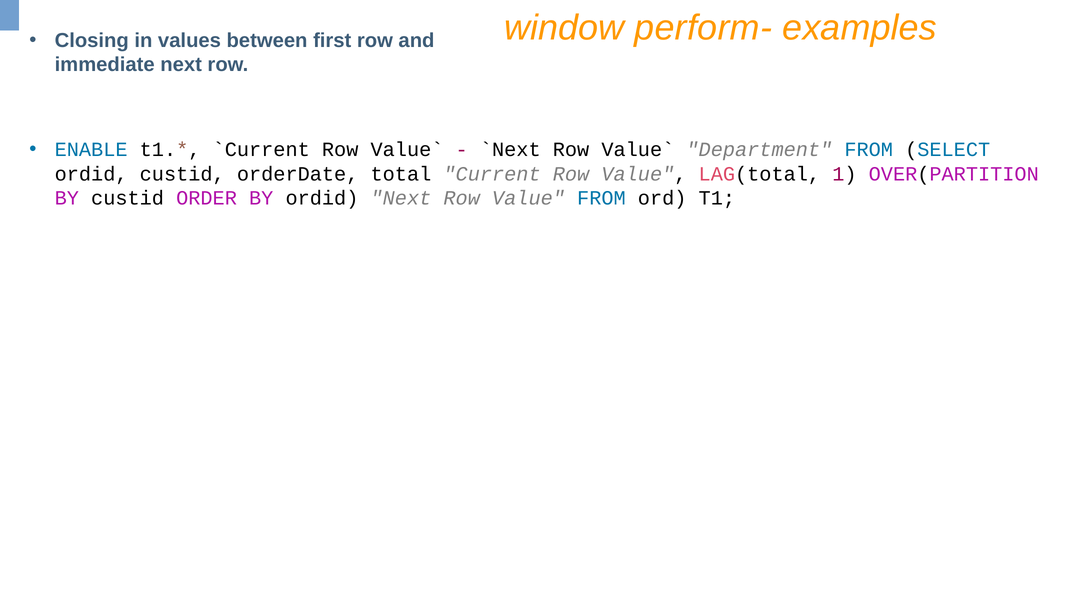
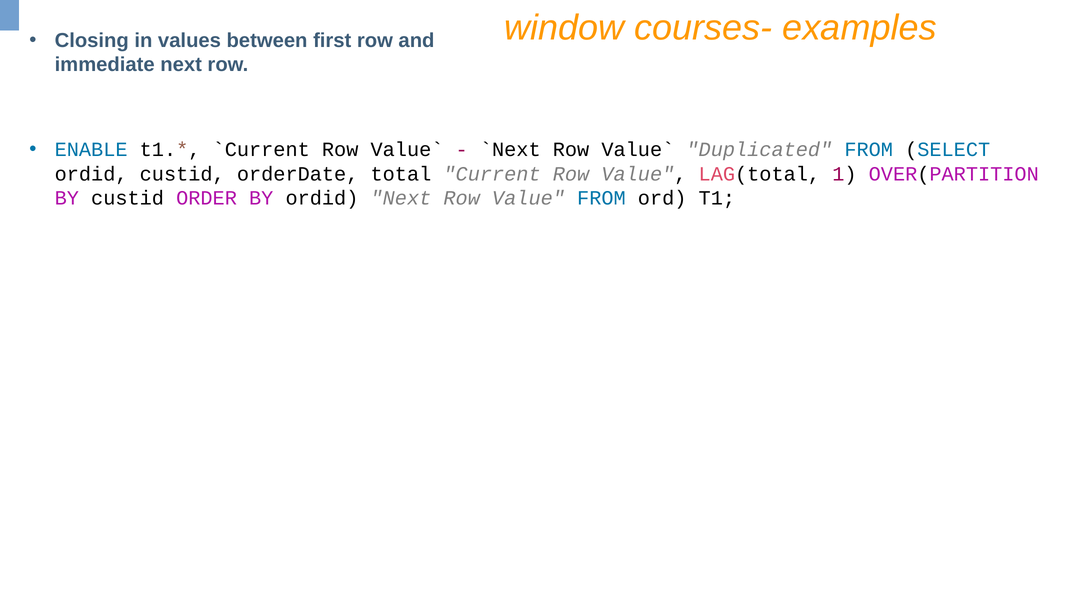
perform-: perform- -> courses- (703, 28)
Department: Department -> Duplicated (759, 150)
